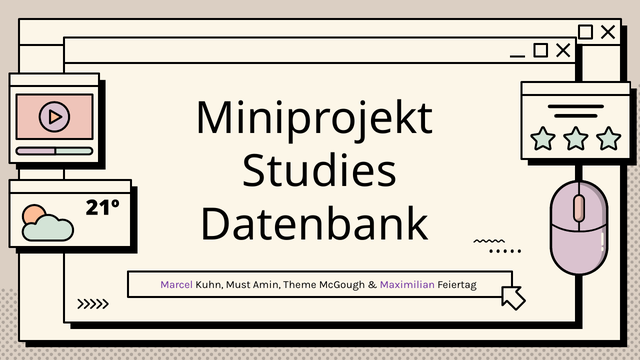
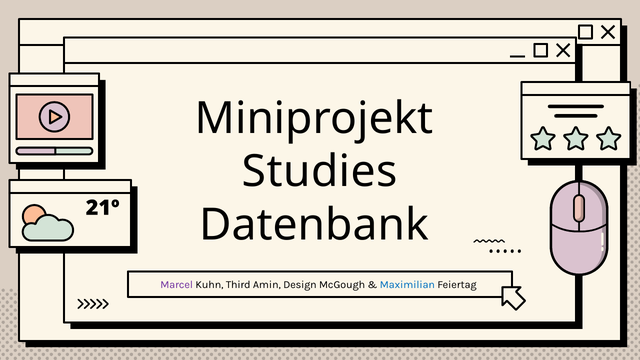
Must: Must -> Third (238, 285)
Theme: Theme -> Design (300, 285)
Maximilian colour: purple -> blue (407, 285)
